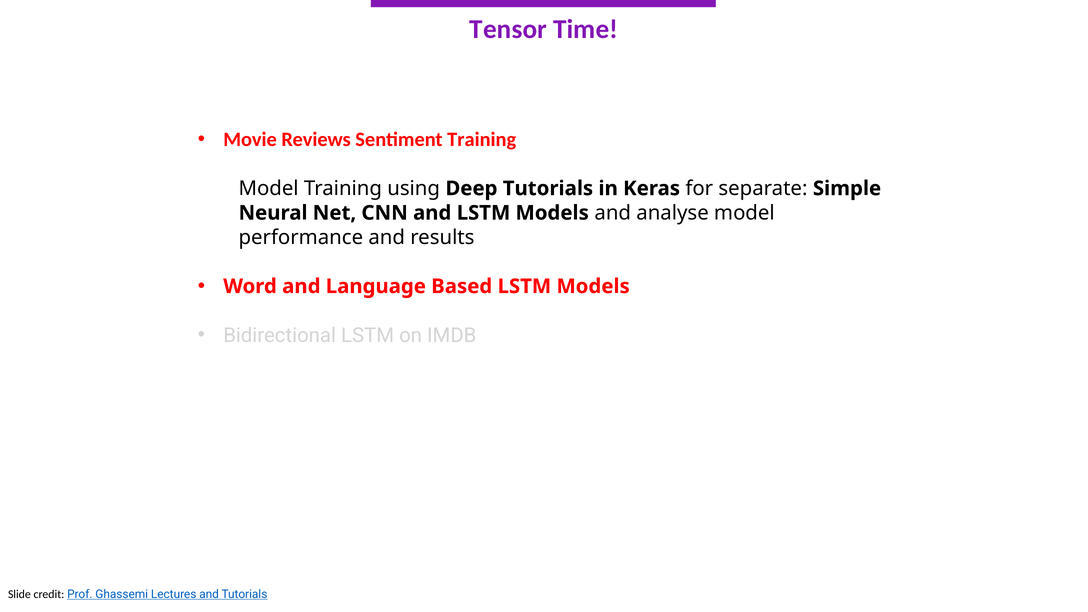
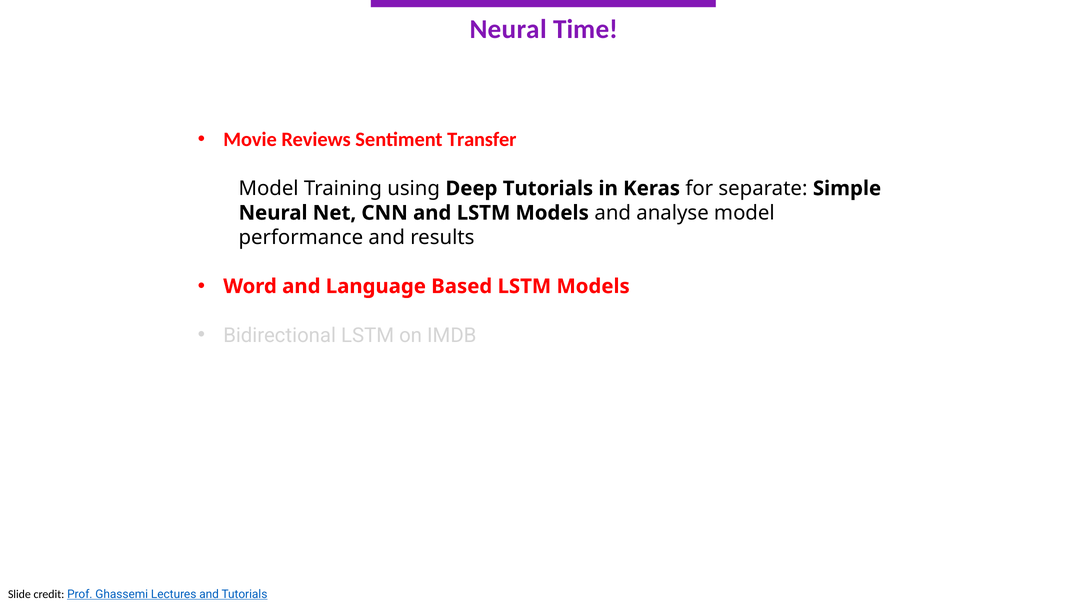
Tensor: Tensor -> Neural (508, 29)
Sentiment Training: Training -> Transfer (482, 140)
